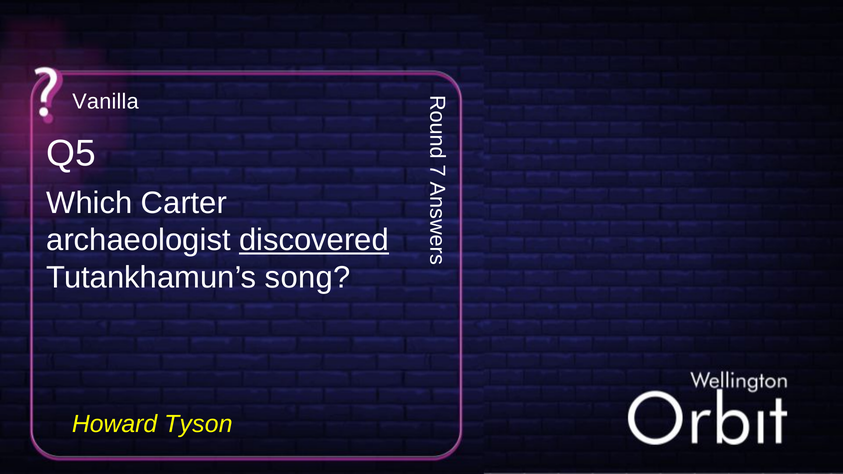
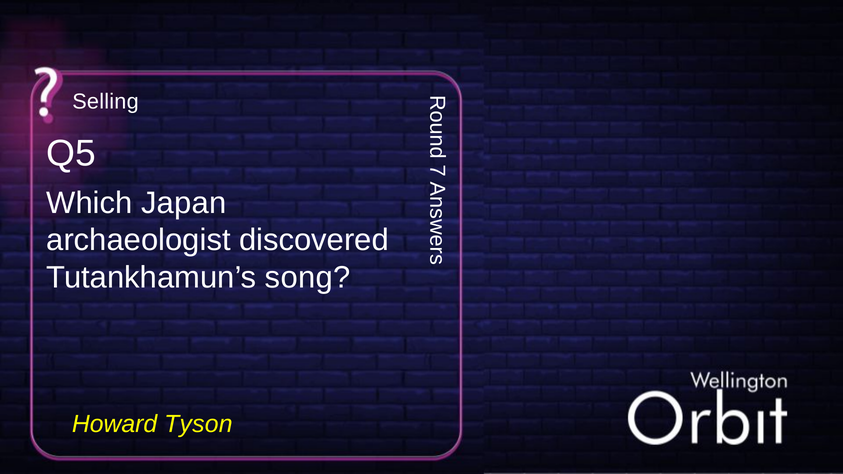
Vanilla: Vanilla -> Selling (106, 102)
Carter: Carter -> Japan (184, 203)
discovered underline: present -> none (314, 240)
